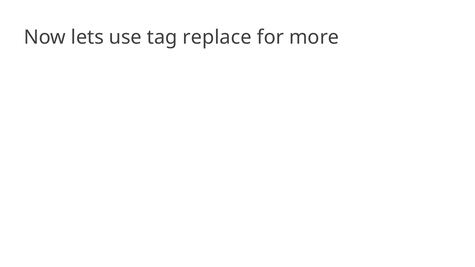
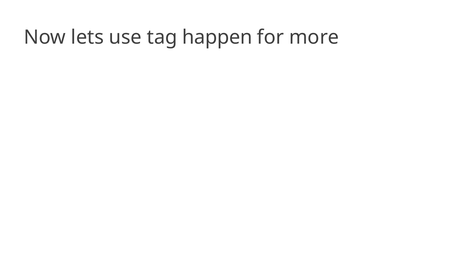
replace: replace -> happen (217, 37)
